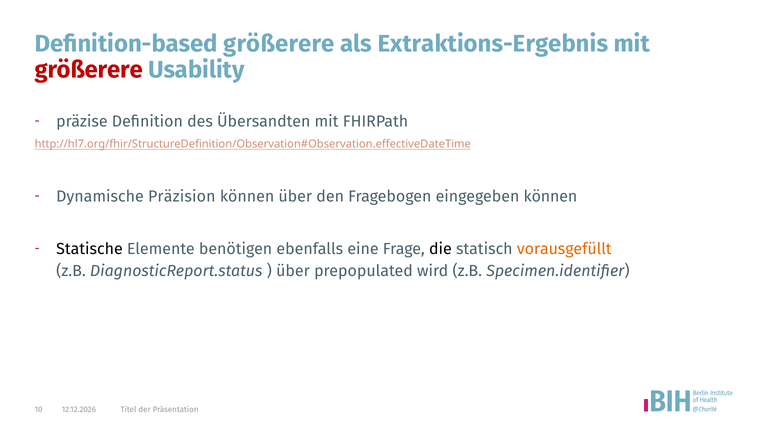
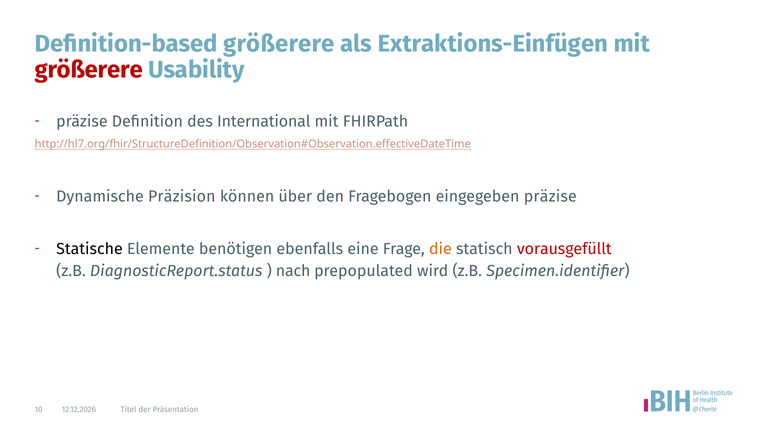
Extraktions-Ergebnis: Extraktions-Ergebnis -> Extraktions-Einfügen (493, 44)
Übersandten: Übersandten -> International (264, 121)
eingegeben können: können -> präzise (550, 196)
die colour: black -> orange (440, 249)
vorausgefüllt colour: orange -> red (564, 249)
über: über -> nach (293, 271)
